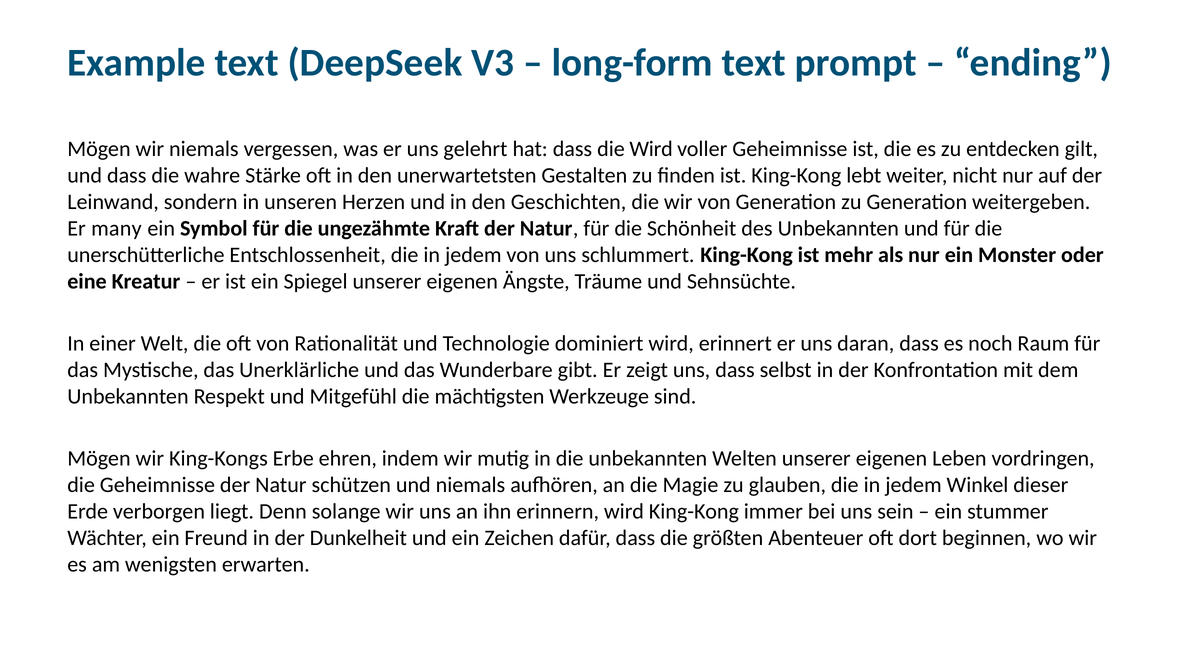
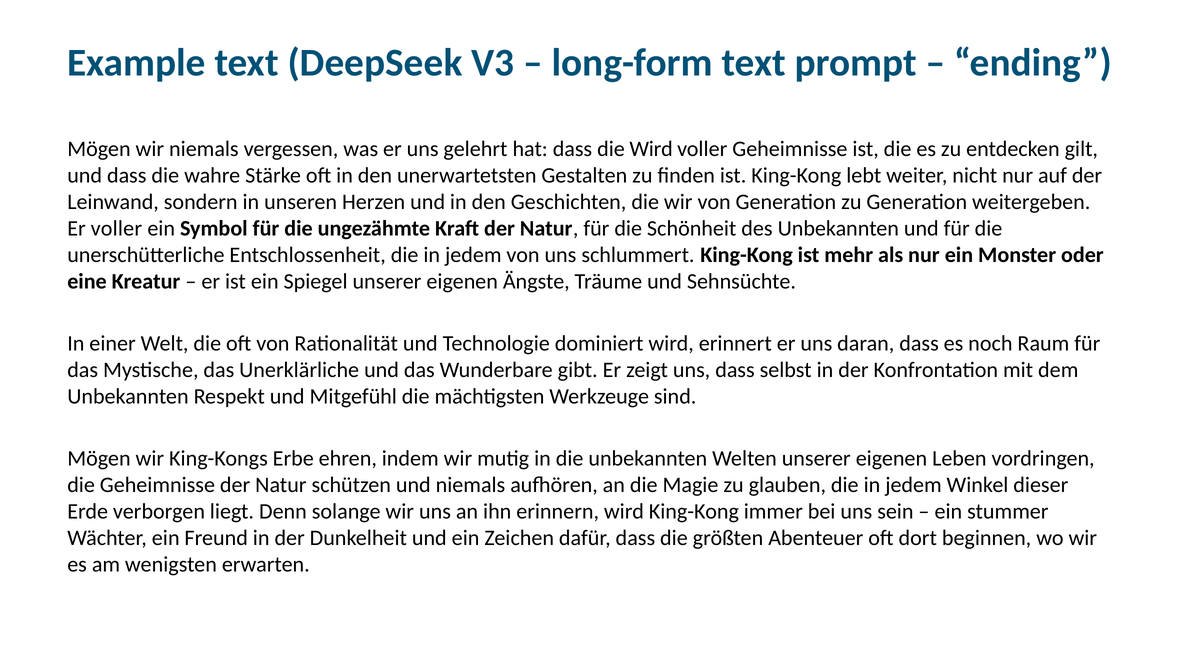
Er many: many -> voller (116, 228)
